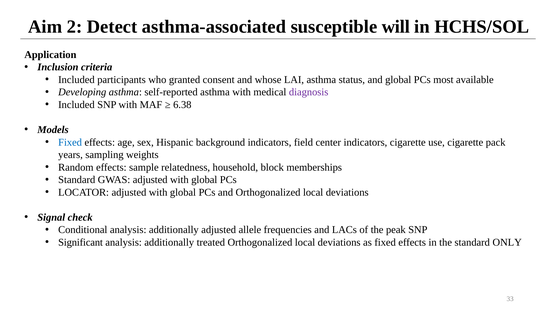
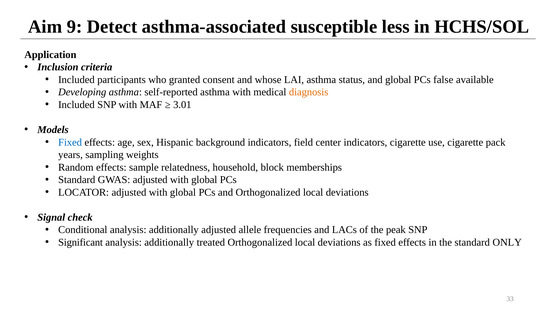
2: 2 -> 9 (75, 27)
will: will -> less (396, 27)
most: most -> false (443, 80)
diagnosis colour: purple -> orange (309, 92)
6.38: 6.38 -> 3.01 (182, 105)
